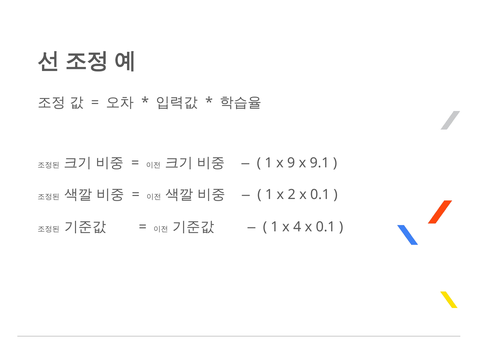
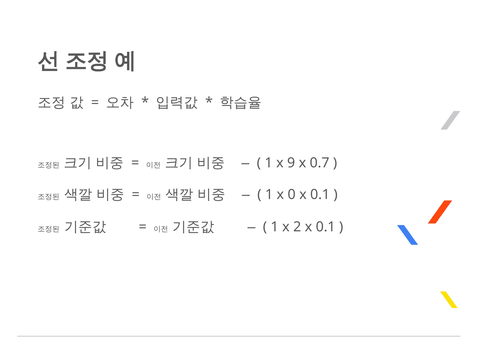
9.1: 9.1 -> 0.7 (320, 163)
2: 2 -> 0 (292, 194)
4: 4 -> 2 (297, 227)
